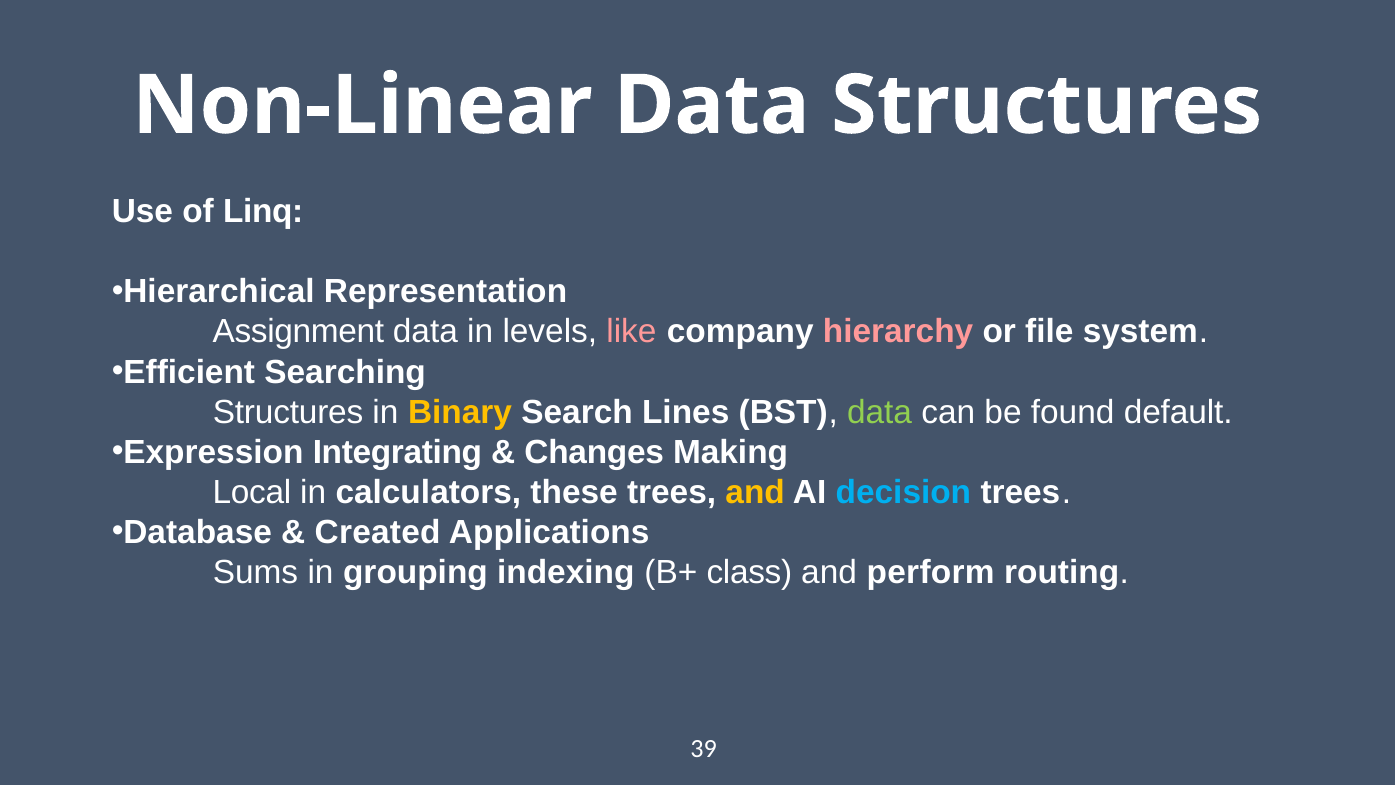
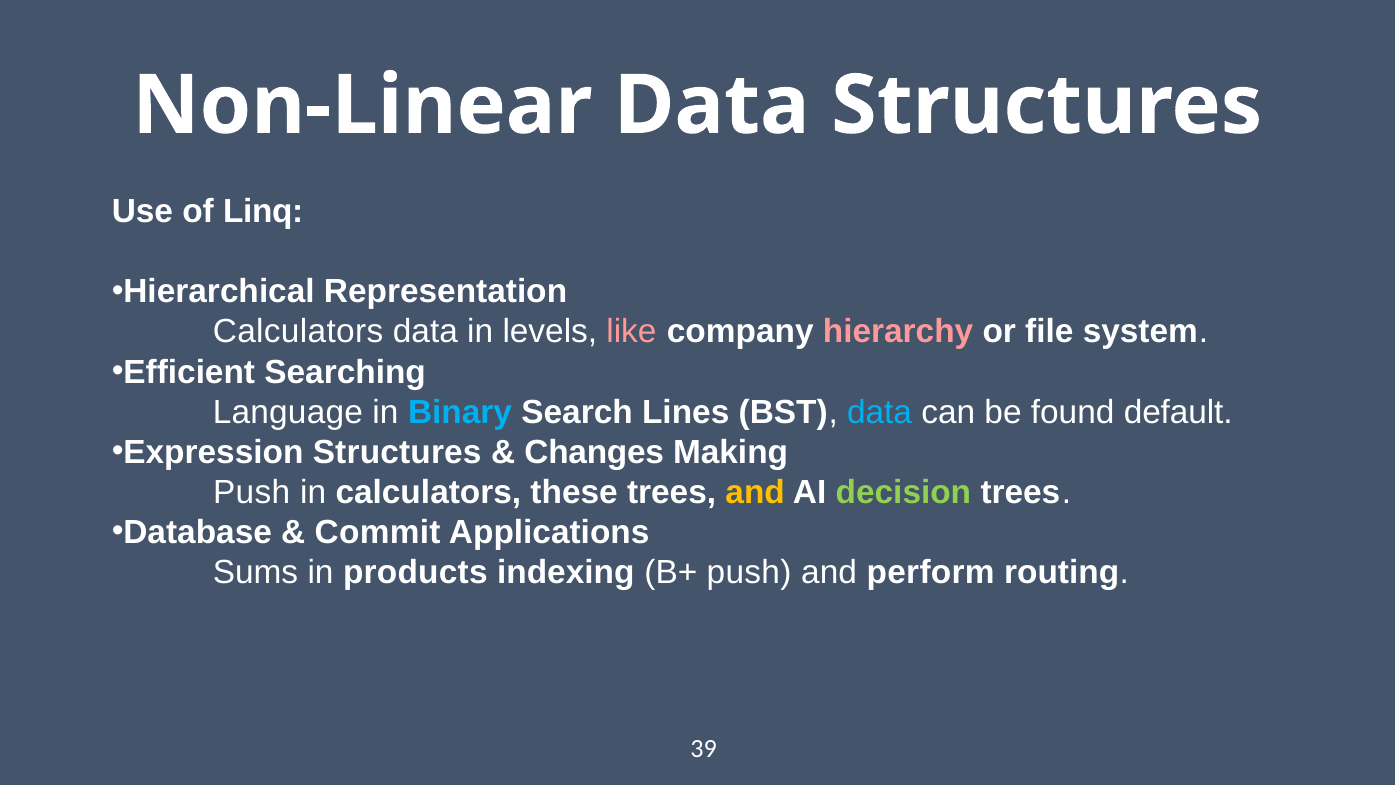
Assignment: Assignment -> Calculators (298, 332)
Structures: Structures -> Language (288, 412)
Binary colour: yellow -> light blue (460, 412)
data colour: light green -> light blue (880, 412)
Expression Integrating: Integrating -> Structures (397, 452)
Local: Local -> Push (252, 492)
decision colour: light blue -> light green (903, 492)
Created: Created -> Commit (378, 532)
grouping: grouping -> products (415, 572)
B+ class: class -> push (749, 572)
